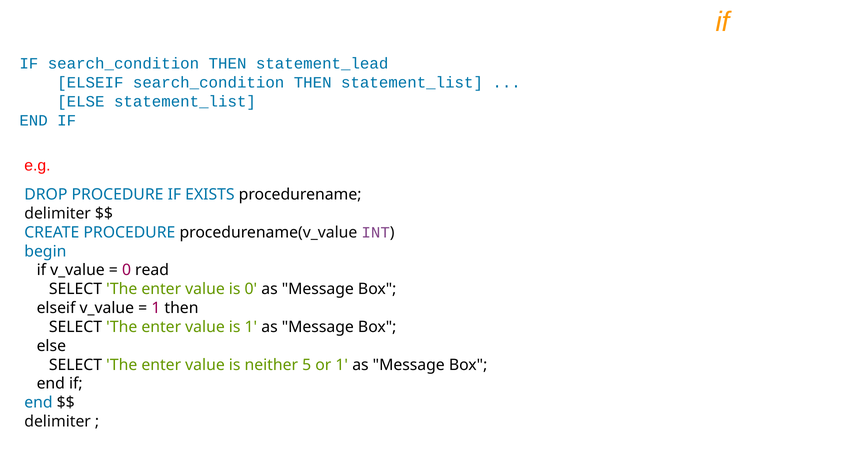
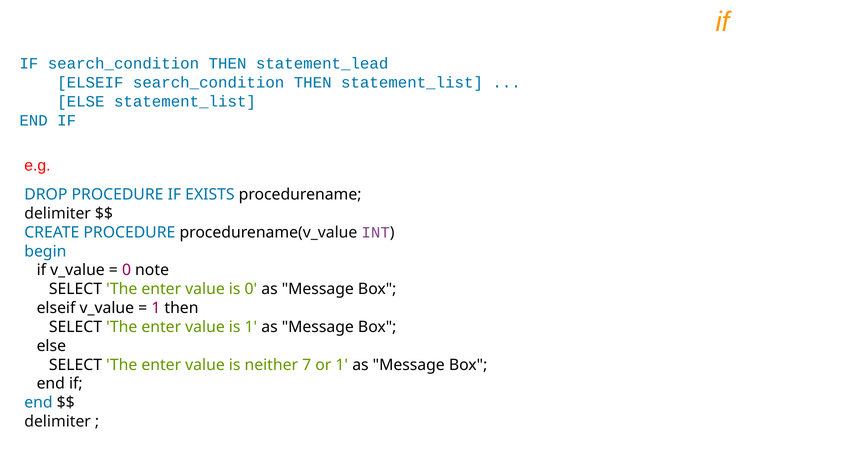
read: read -> note (152, 270)
5: 5 -> 7 (307, 365)
